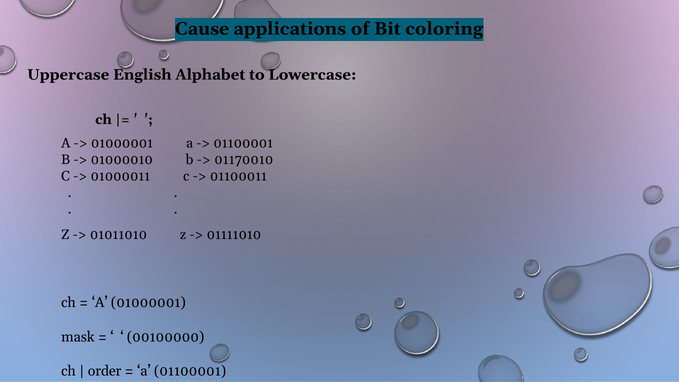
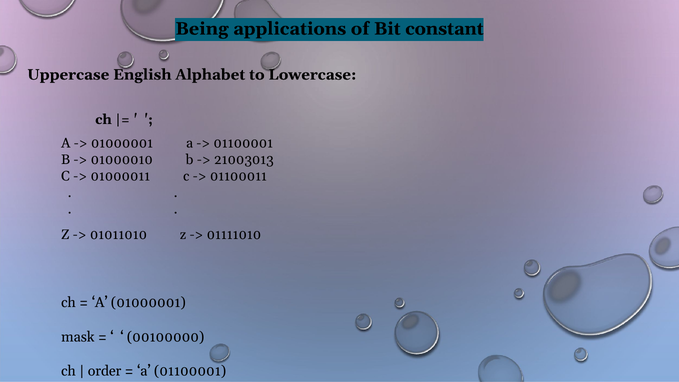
Cause: Cause -> Being (202, 29)
coloring: coloring -> constant (444, 29)
01170010: 01170010 -> 21003013 (244, 160)
